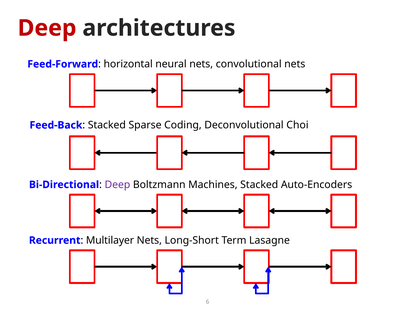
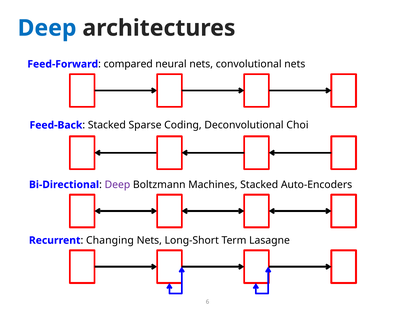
Deep colour: red -> blue (47, 28)
horizontal: horizontal -> compared (128, 64)
Multilayer: Multilayer -> Changing (110, 240)
